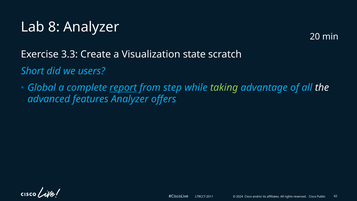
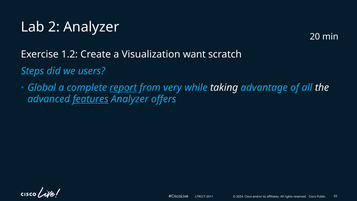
8: 8 -> 2 (54, 27)
3.3: 3.3 -> 1.2 (69, 54)
state: state -> want (194, 54)
Short: Short -> Steps (32, 71)
step: step -> very (173, 88)
taking colour: light green -> white (224, 88)
features underline: none -> present (91, 99)
